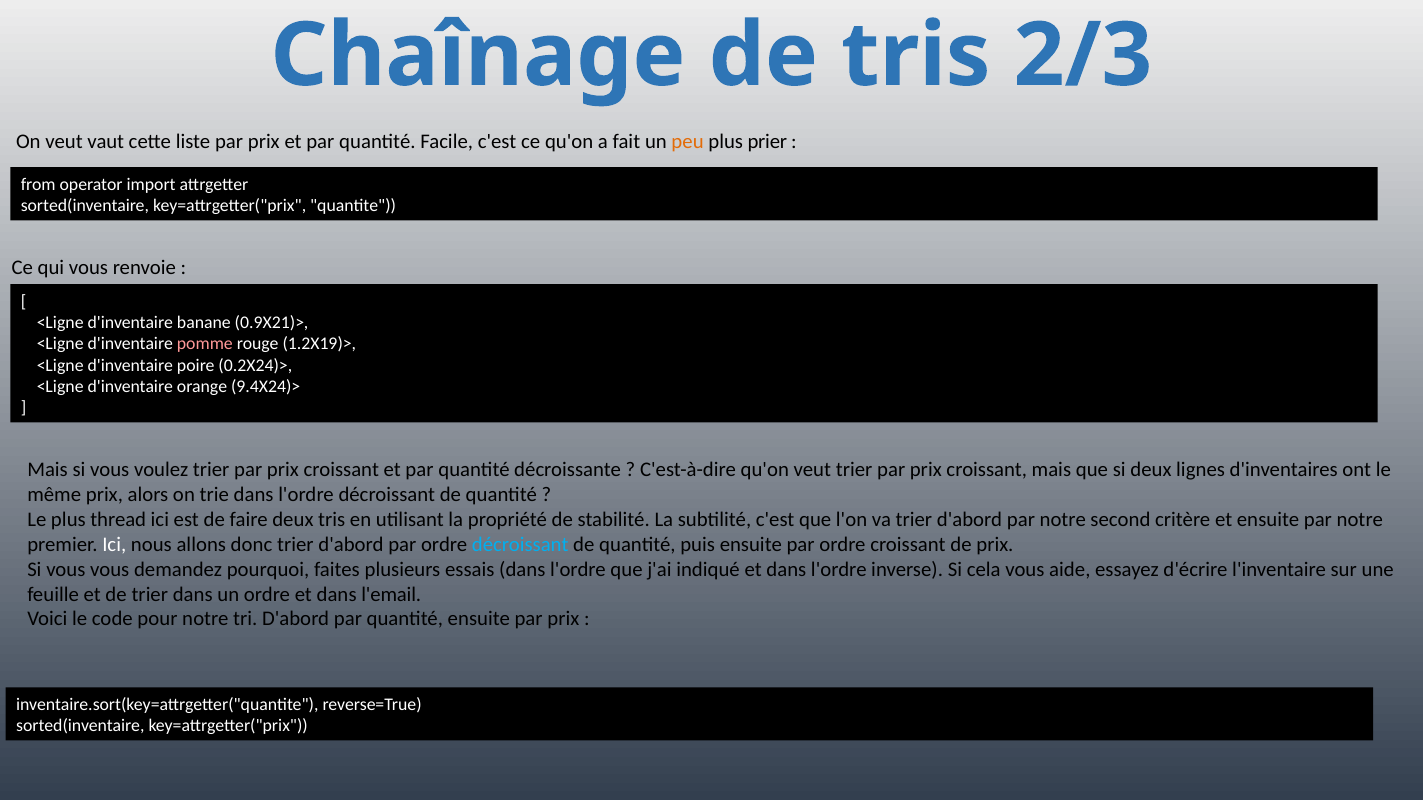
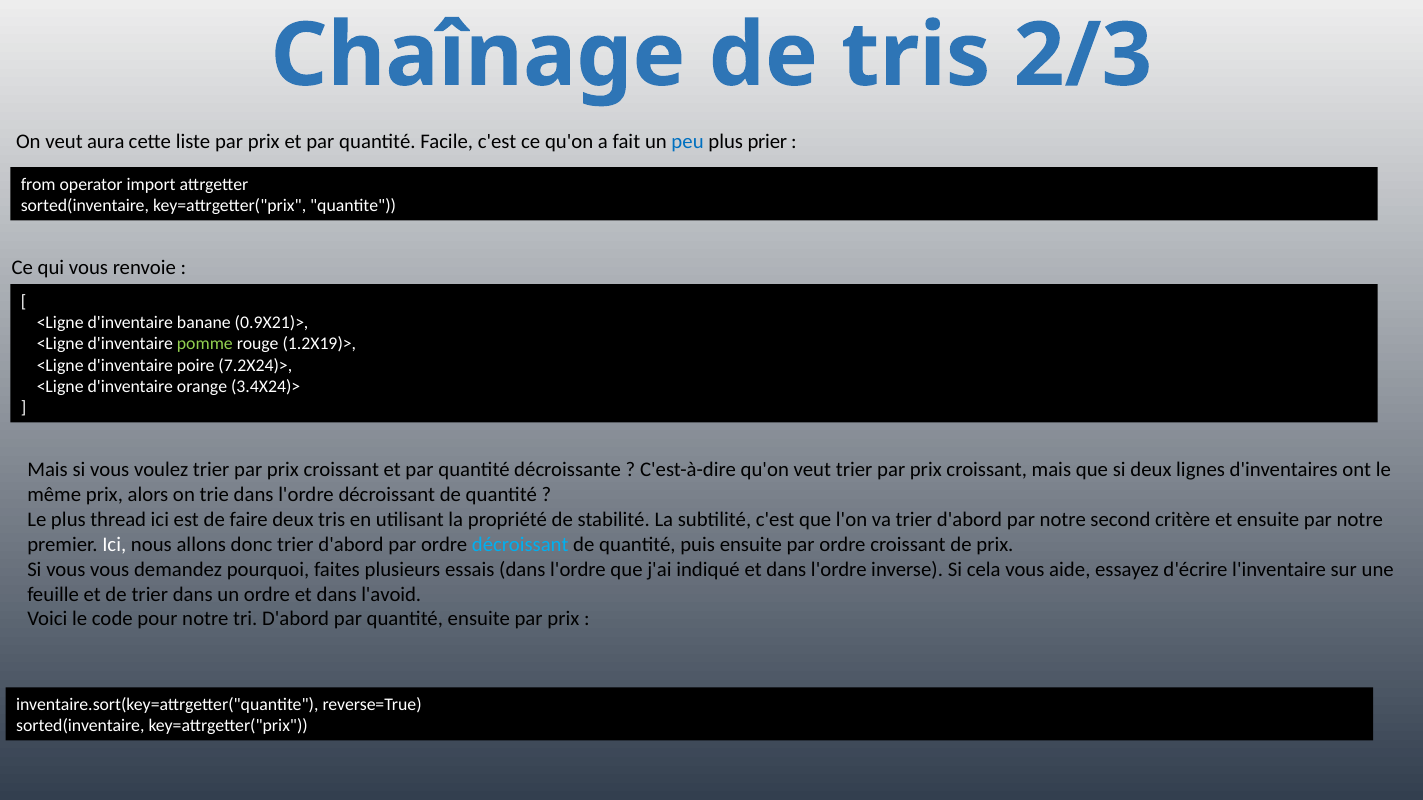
vaut: vaut -> aura (106, 142)
peu colour: orange -> blue (688, 142)
pomme colour: pink -> light green (205, 344)
0.2X24)>: 0.2X24)> -> 7.2X24)> (255, 365)
9.4X24)>: 9.4X24)> -> 3.4X24)> (266, 387)
l'email: l'email -> l'avoid (391, 595)
